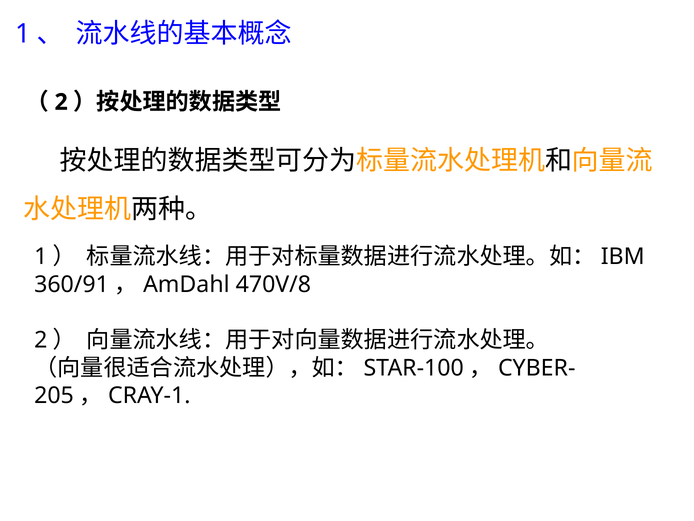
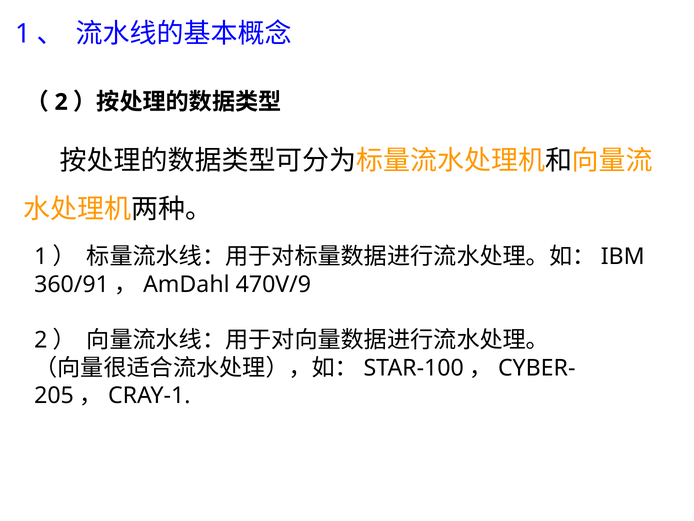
470V/8: 470V/8 -> 470V/9 (273, 284)
